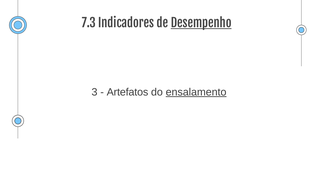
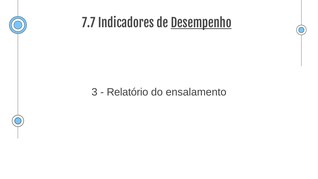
7.3: 7.3 -> 7.7 (89, 23)
Artefatos: Artefatos -> Relatório (127, 92)
ensalamento underline: present -> none (196, 92)
